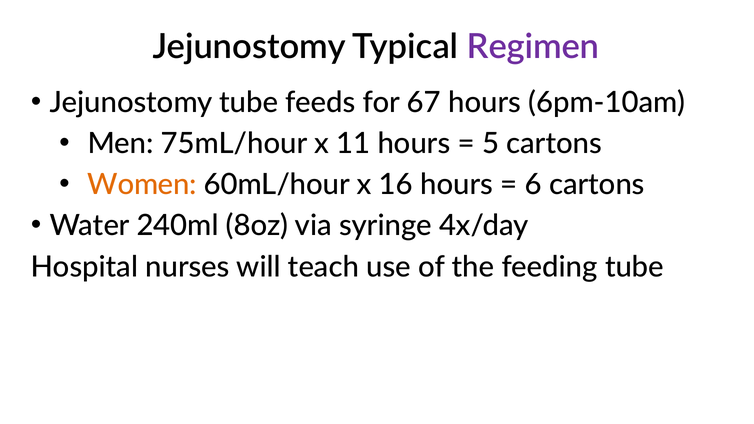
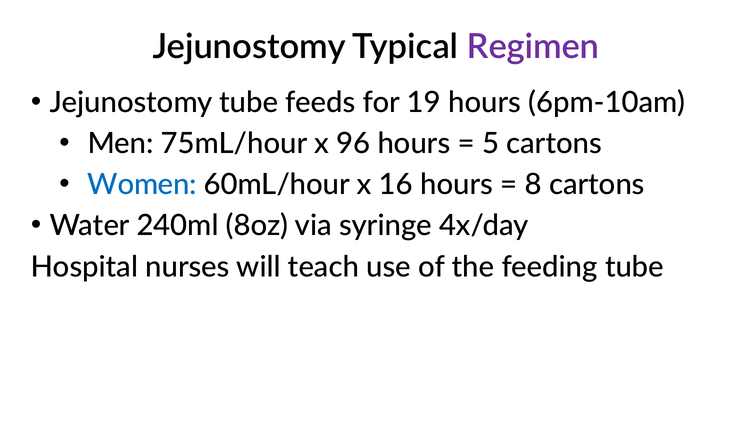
67: 67 -> 19 (424, 103)
11: 11 -> 96 (353, 144)
Women colour: orange -> blue (142, 185)
6: 6 -> 8 (533, 185)
